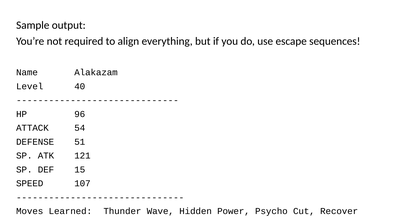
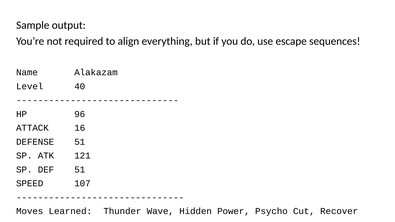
54: 54 -> 16 (80, 128)
DEF 15: 15 -> 51 (80, 170)
